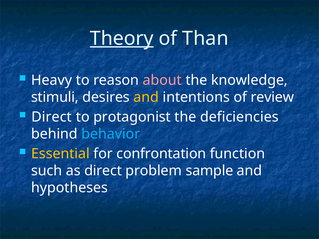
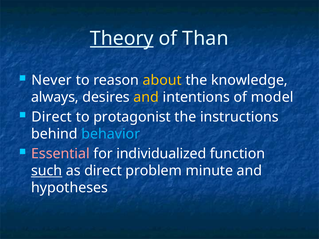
Heavy: Heavy -> Never (52, 80)
about colour: pink -> yellow (162, 80)
stimuli: stimuli -> always (55, 97)
review: review -> model (272, 97)
deficiencies: deficiencies -> instructions (239, 117)
Essential colour: yellow -> pink (60, 154)
confrontation: confrontation -> individualized (161, 154)
such underline: none -> present (47, 171)
sample: sample -> minute (209, 171)
